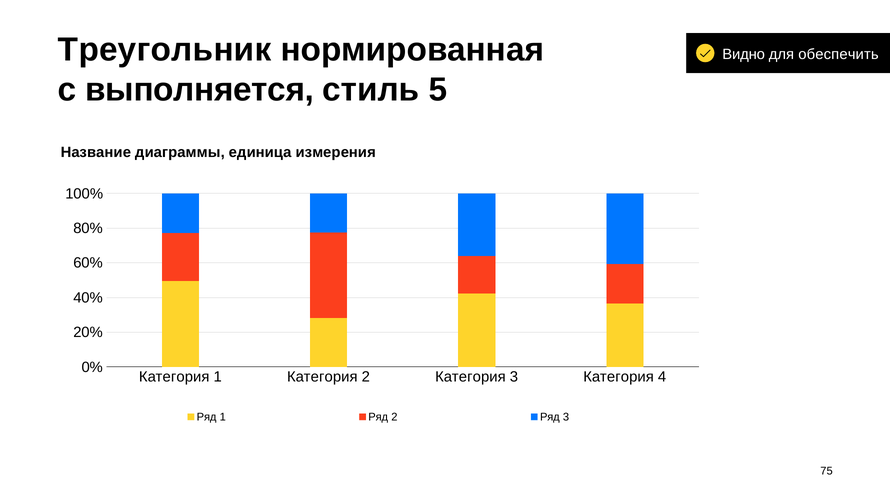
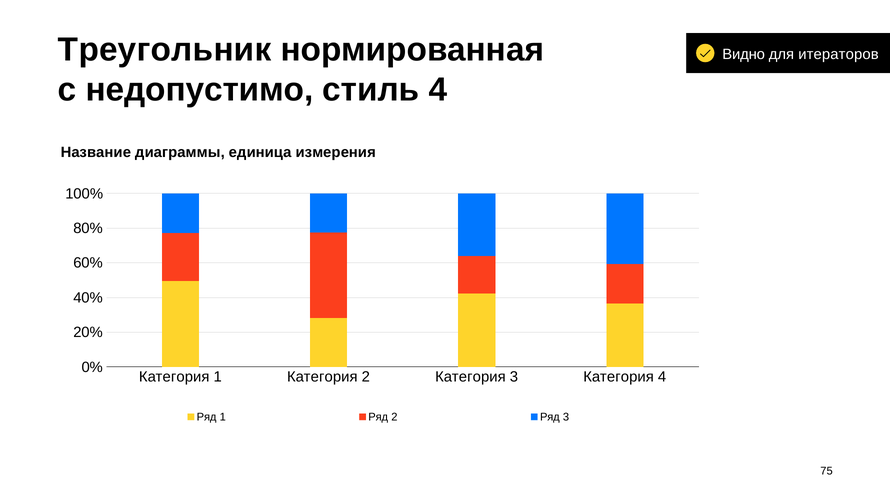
обеспечить: обеспечить -> итераторов (838, 54)
выполняется: выполняется -> недопустимо (199, 90)
стиль 5: 5 -> 4 (438, 90)
